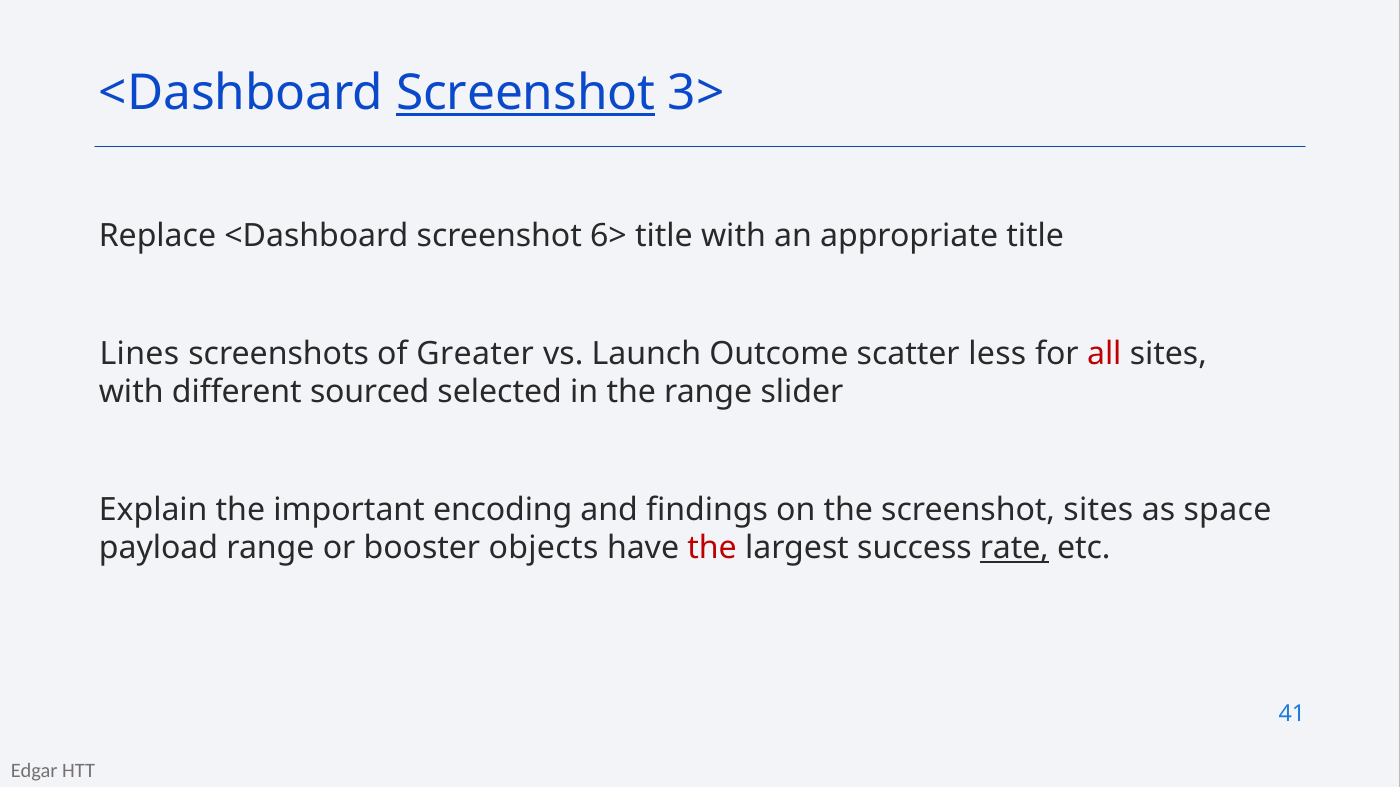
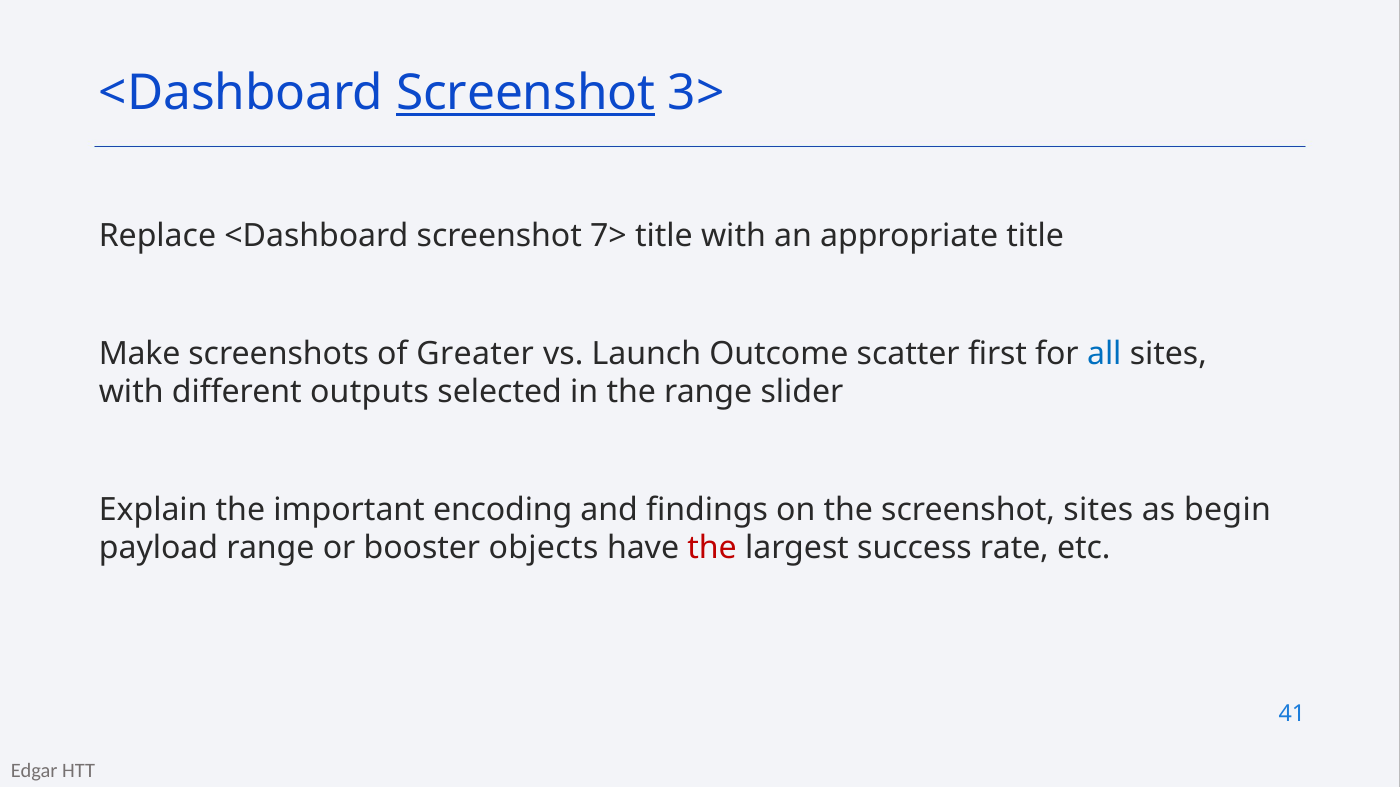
6>: 6> -> 7> (608, 236)
Lines: Lines -> Make (140, 354)
less: less -> first (998, 354)
all colour: red -> blue (1104, 354)
sourced: sourced -> outputs (369, 393)
space: space -> begin (1227, 510)
rate underline: present -> none (1014, 549)
